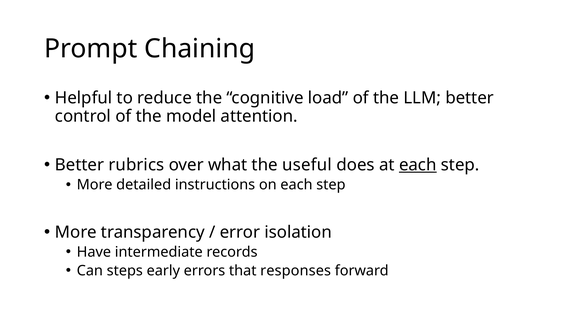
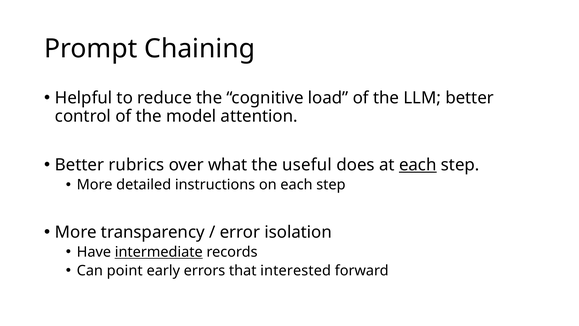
intermediate underline: none -> present (159, 252)
steps: steps -> point (125, 270)
responses: responses -> interested (296, 270)
